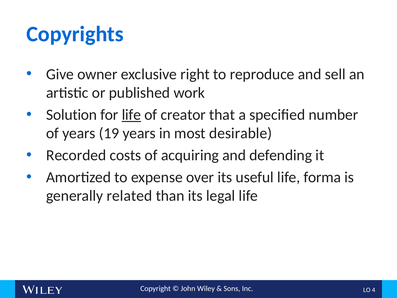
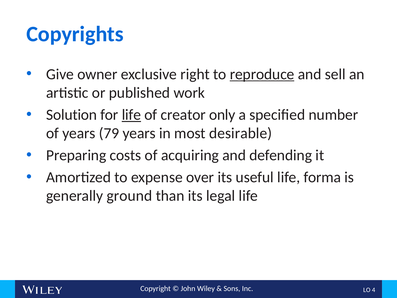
reproduce underline: none -> present (262, 74)
that: that -> only (222, 115)
19: 19 -> 79 (109, 133)
Recorded: Recorded -> Preparing (76, 155)
related: related -> ground (129, 196)
